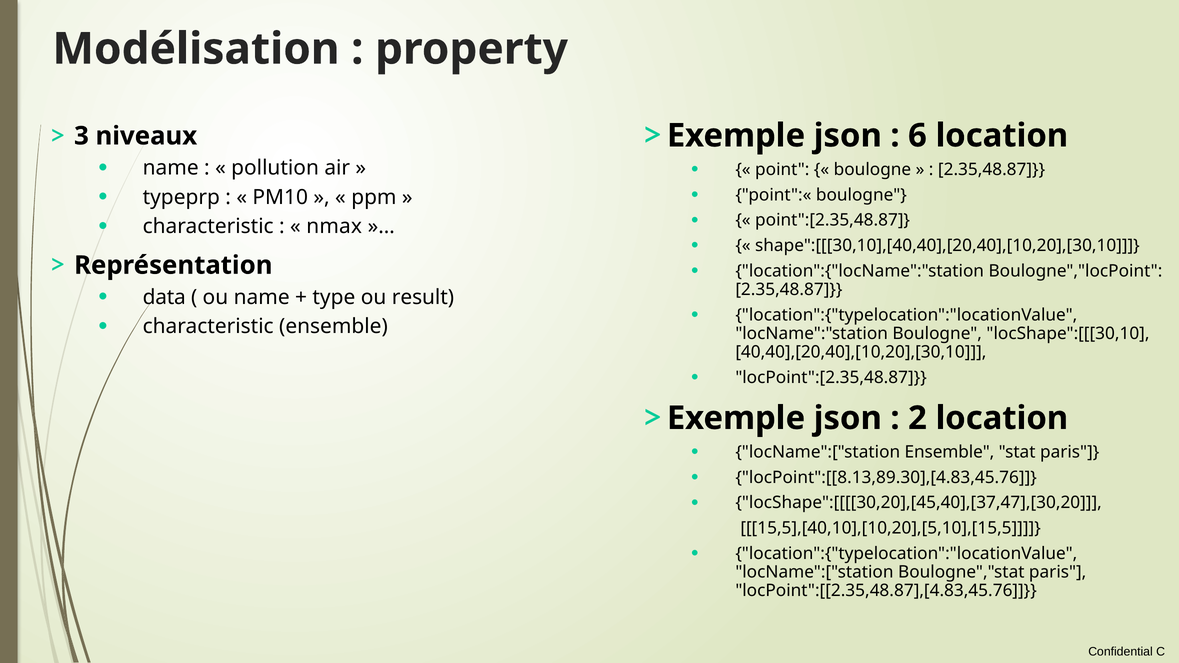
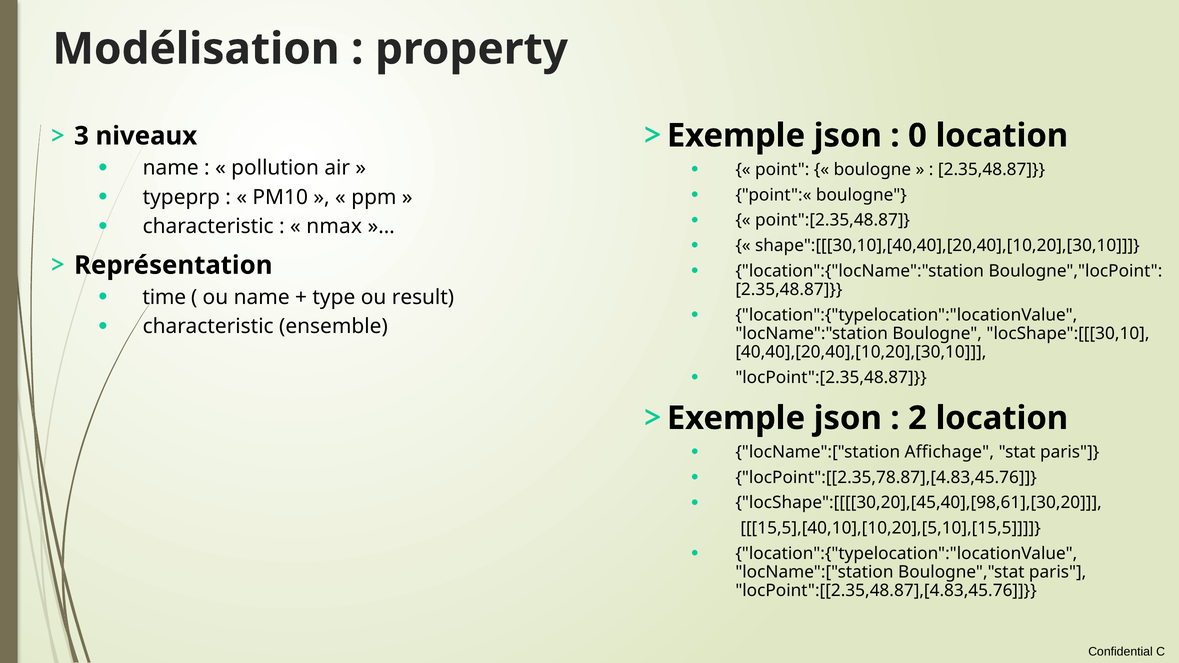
6: 6 -> 0 (917, 136)
data: data -> time (164, 297)
locName":["station Ensemble: Ensemble -> Affichage (949, 452)
locPoint":[[8.13,89.30],[4.83,45.76: locPoint":[[8.13,89.30],[4.83,45.76 -> locPoint":[[2.35,78.87],[4.83,45.76 (886, 478)
locShape":[[[[30,20],[45,40],[37,47],[30,20: locShape":[[[[30,20],[45,40],[37,47],[30,20 -> locShape":[[[[30,20],[45,40],[98,61],[30,20 (919, 503)
